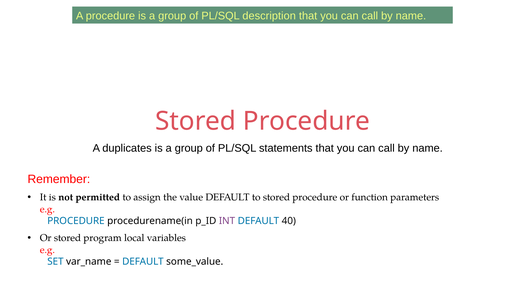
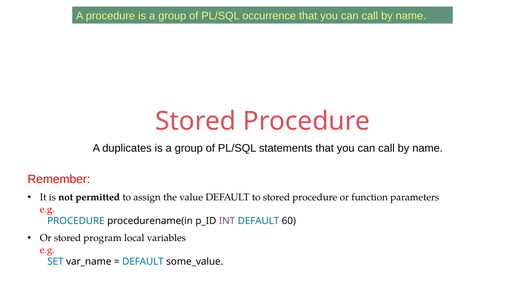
description: description -> occurrence (269, 16)
40: 40 -> 60 (289, 221)
